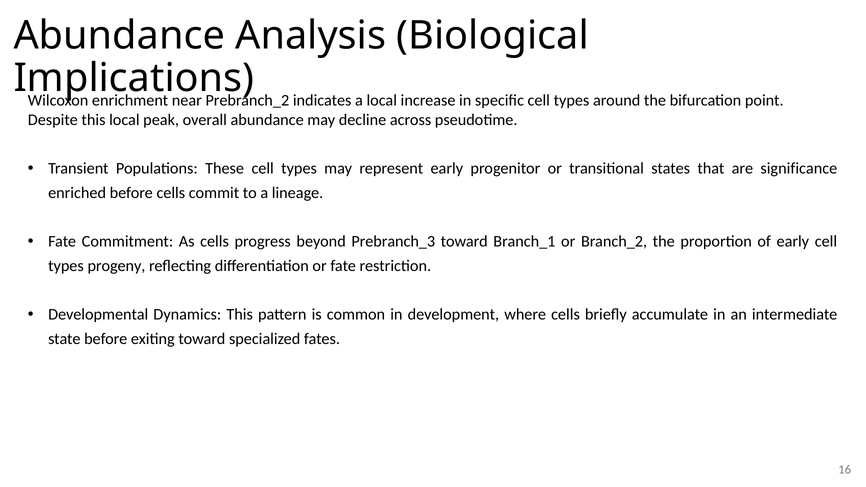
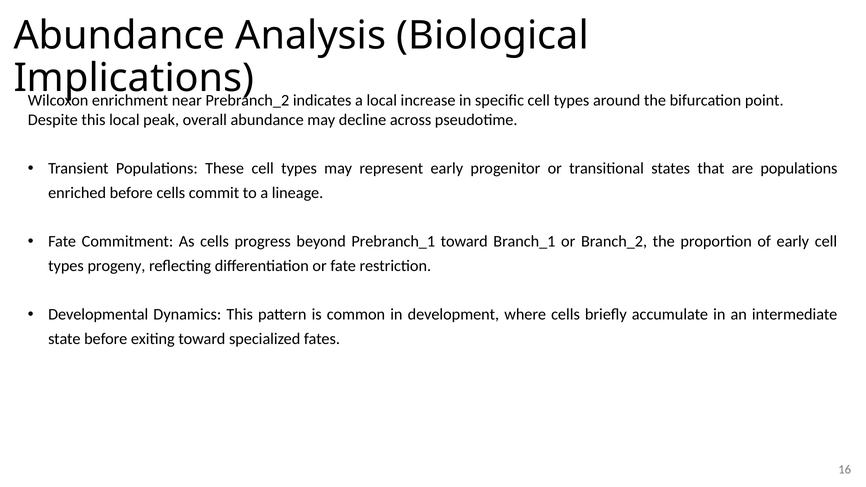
are significance: significance -> populations (799, 169)
Prebranch_3: Prebranch_3 -> Prebranch_1 (393, 242)
